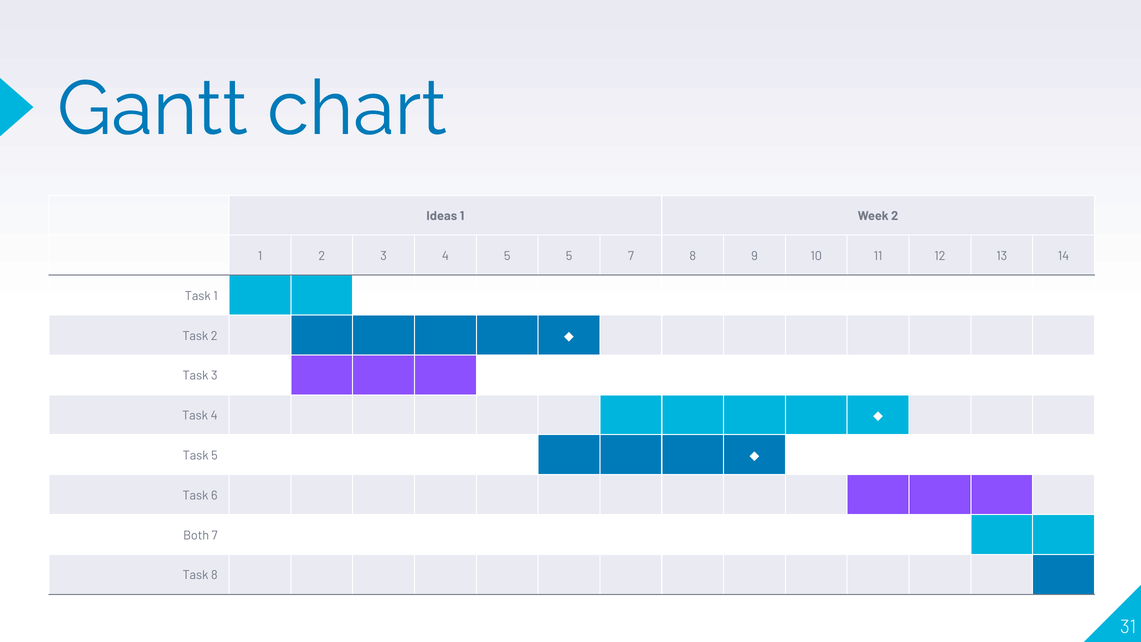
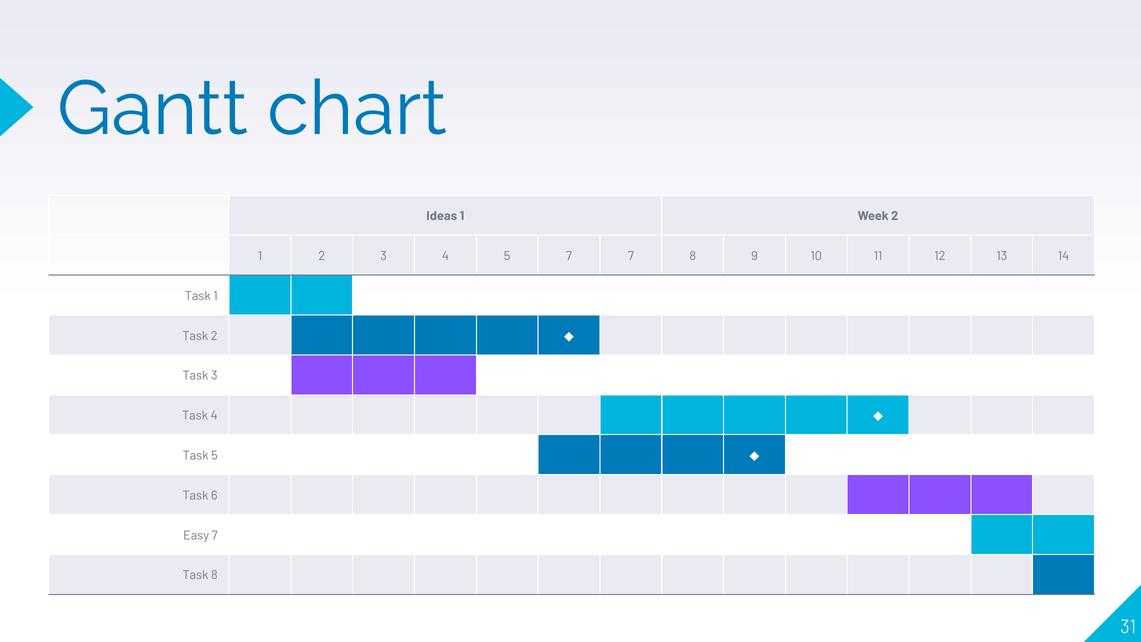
5 5: 5 -> 7 (569, 256)
Both: Both -> Easy (196, 535)
